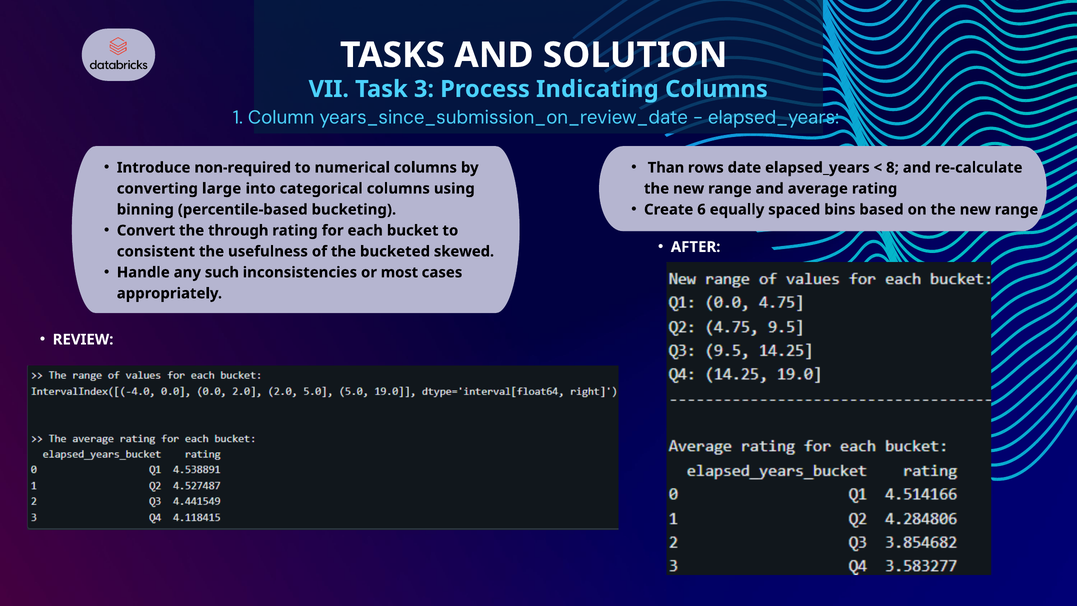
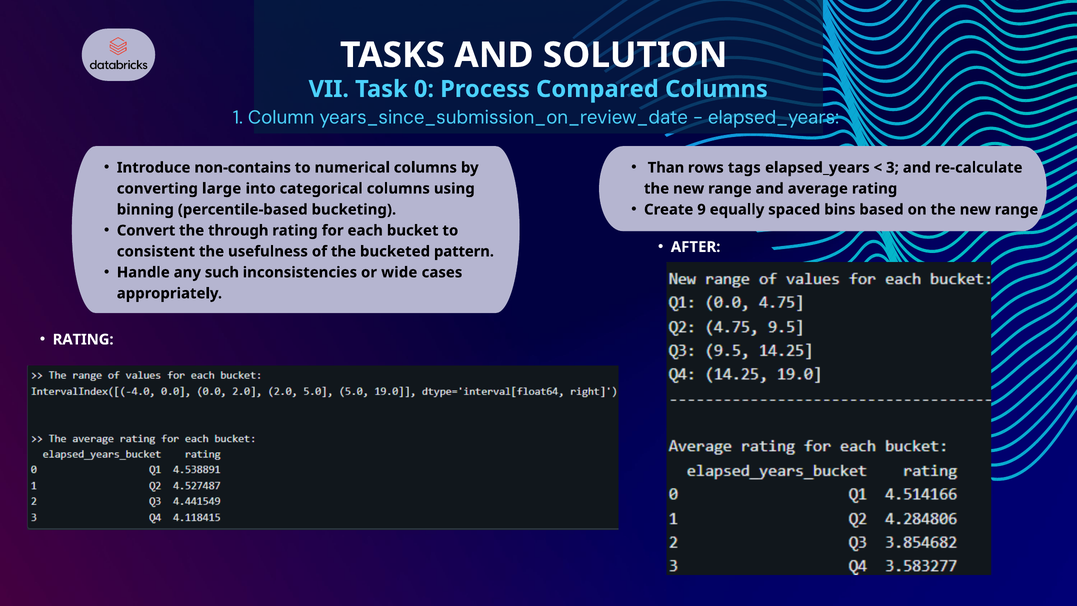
3: 3 -> 0 (424, 89)
Indicating: Indicating -> Compared (597, 89)
non-required: non-required -> non-contains (243, 168)
date: date -> tags (744, 168)
8: 8 -> 3 (892, 168)
6: 6 -> 9 (701, 210)
skewed: skewed -> pattern (464, 251)
most: most -> wide (399, 272)
REVIEW: REVIEW -> RATING (83, 339)
